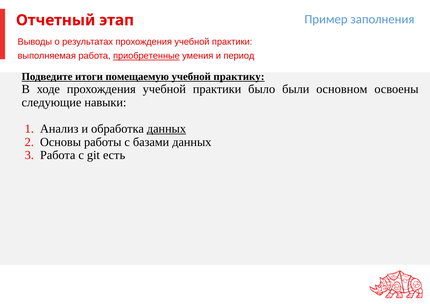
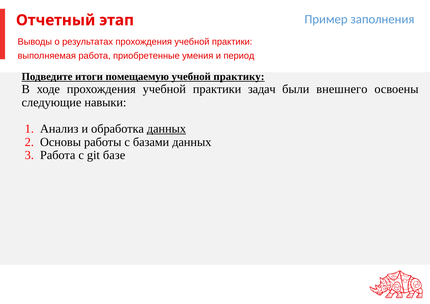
приобретенные underline: present -> none (146, 56)
было: было -> задач (262, 89)
основном: основном -> внешнего (342, 89)
есть: есть -> базе (114, 155)
